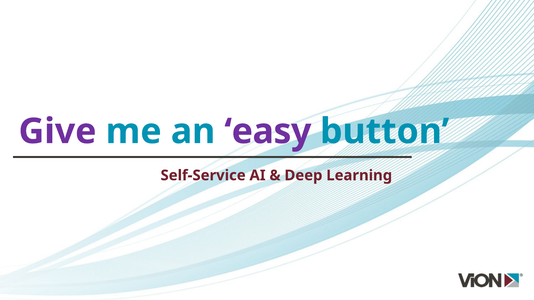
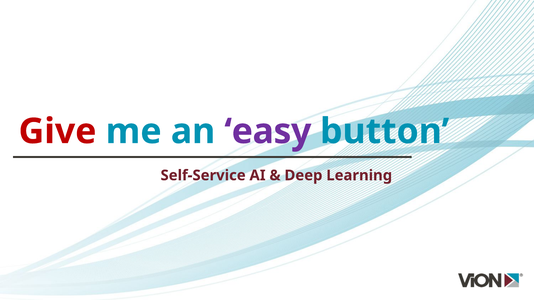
Give colour: purple -> red (57, 132)
